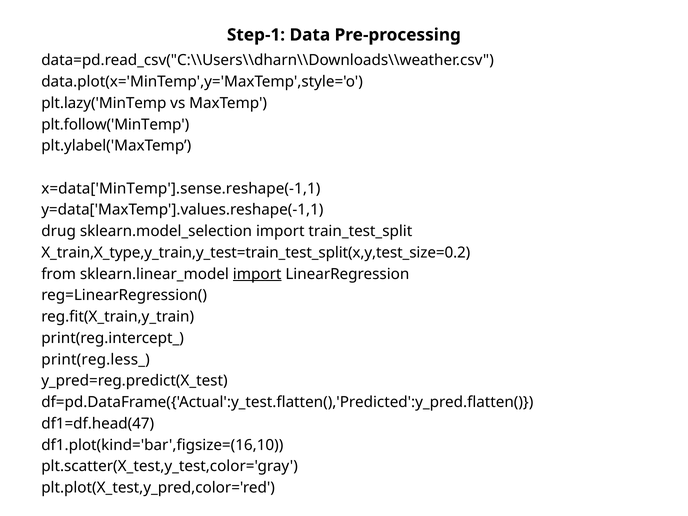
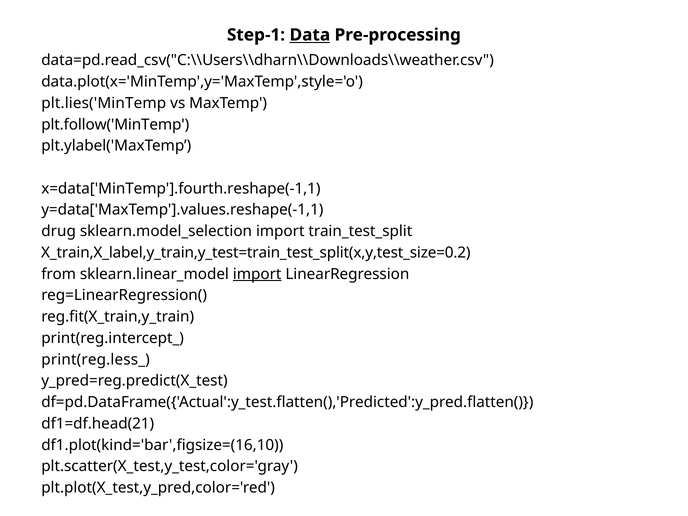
Data underline: none -> present (310, 35)
plt.lazy('MinTemp: plt.lazy('MinTemp -> plt.lies('MinTemp (104, 103)
x=data['MinTemp'].sense.reshape(-1,1: x=data['MinTemp'].sense.reshape(-1,1 -> x=data['MinTemp'].fourth.reshape(-1,1 (181, 189)
X_train,X_type,y_train,y_test=train_test_split(x,y,test_size=0.2: X_train,X_type,y_train,y_test=train_test_split(x,y,test_size=0.2 -> X_train,X_label,y_train,y_test=train_test_split(x,y,test_size=0.2 (256, 253)
df1=df.head(47: df1=df.head(47 -> df1=df.head(21 (98, 424)
